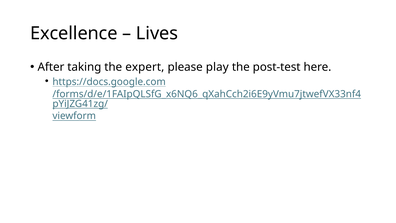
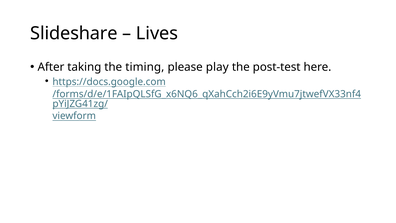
Excellence: Excellence -> Slideshare (74, 33)
expert: expert -> timing (145, 67)
